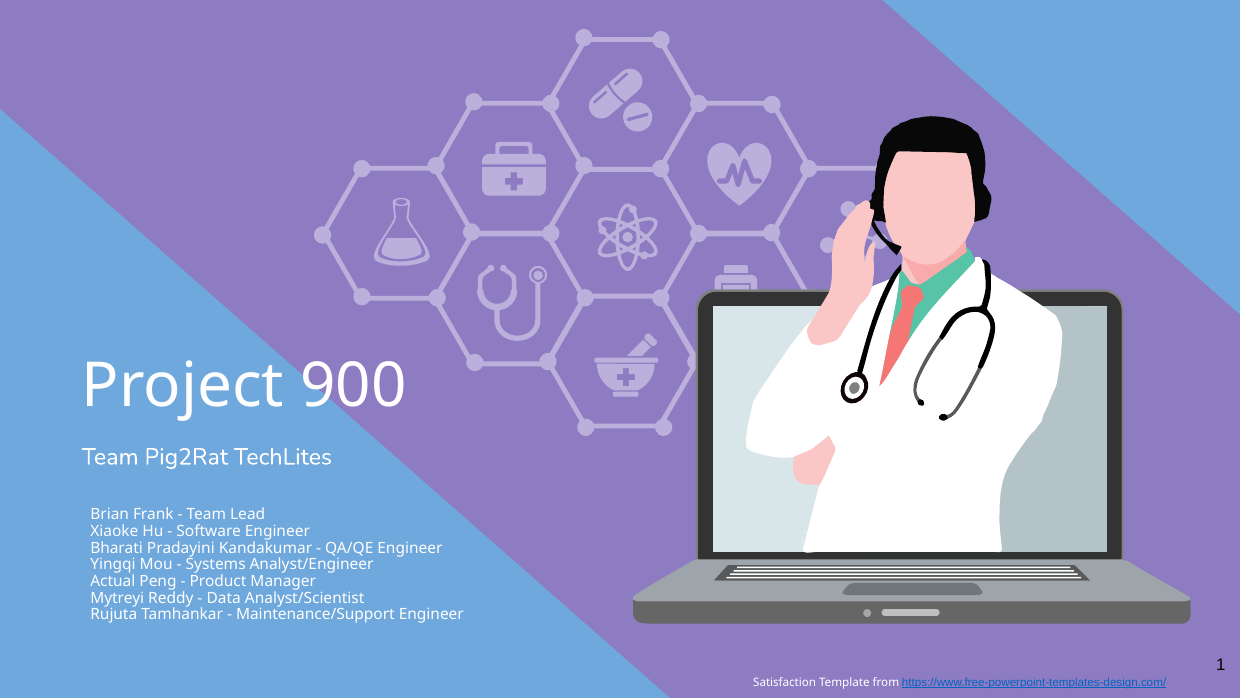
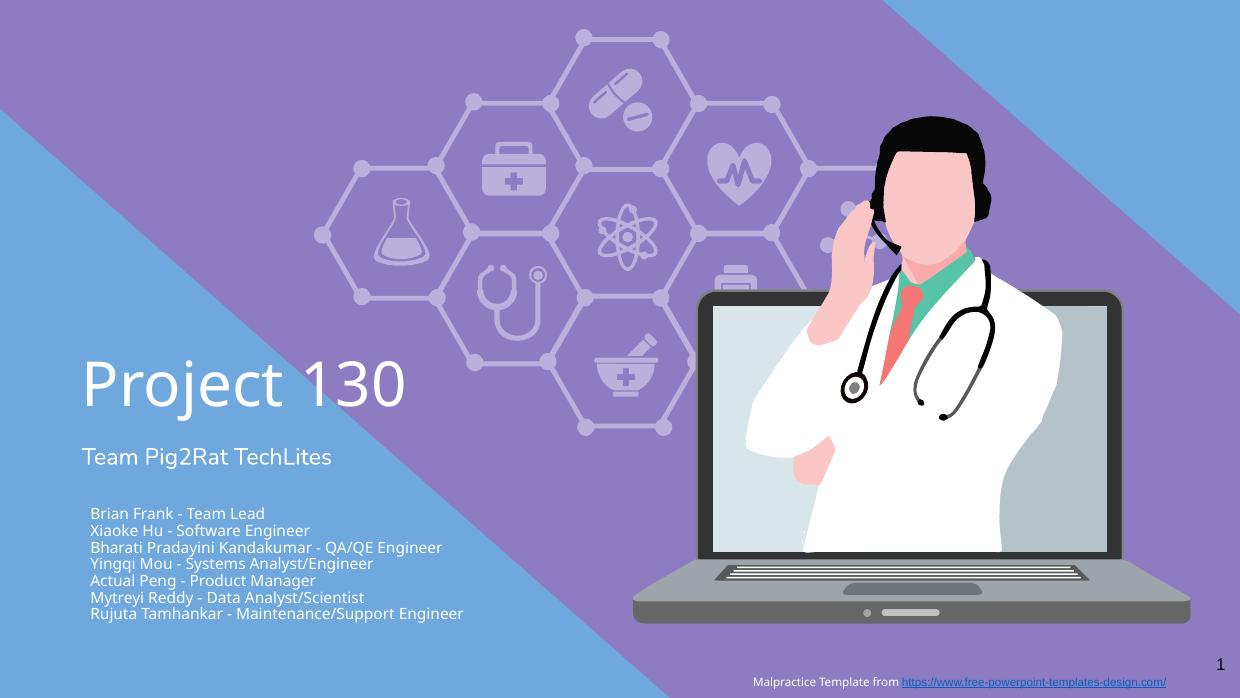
900: 900 -> 130 (353, 386)
Satisfaction: Satisfaction -> Malpractice (785, 682)
